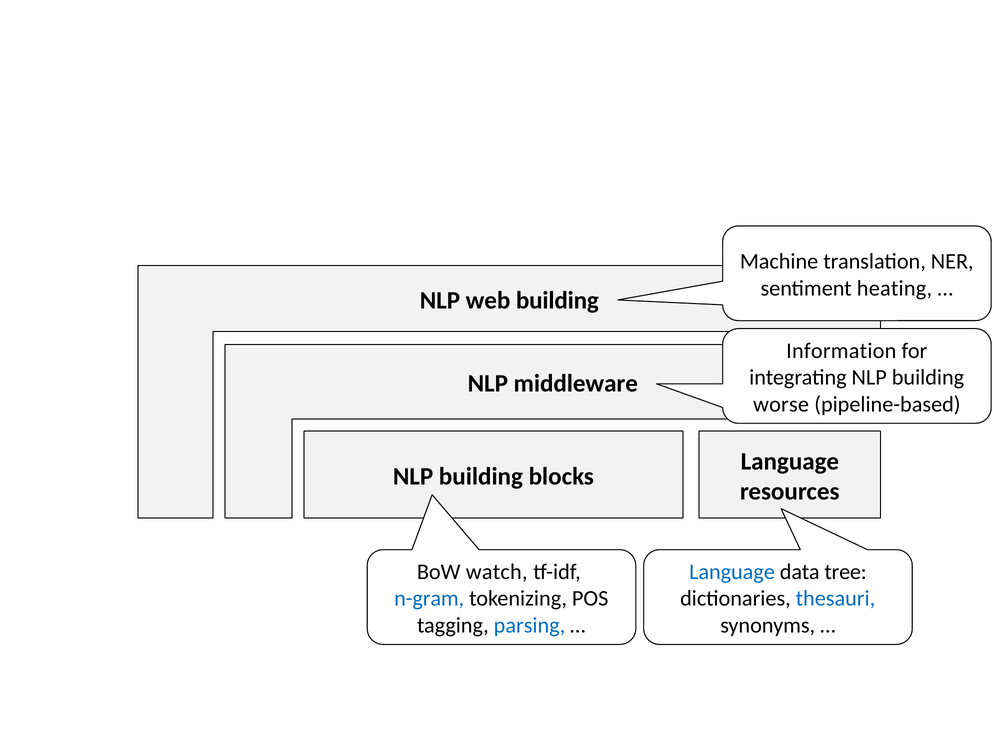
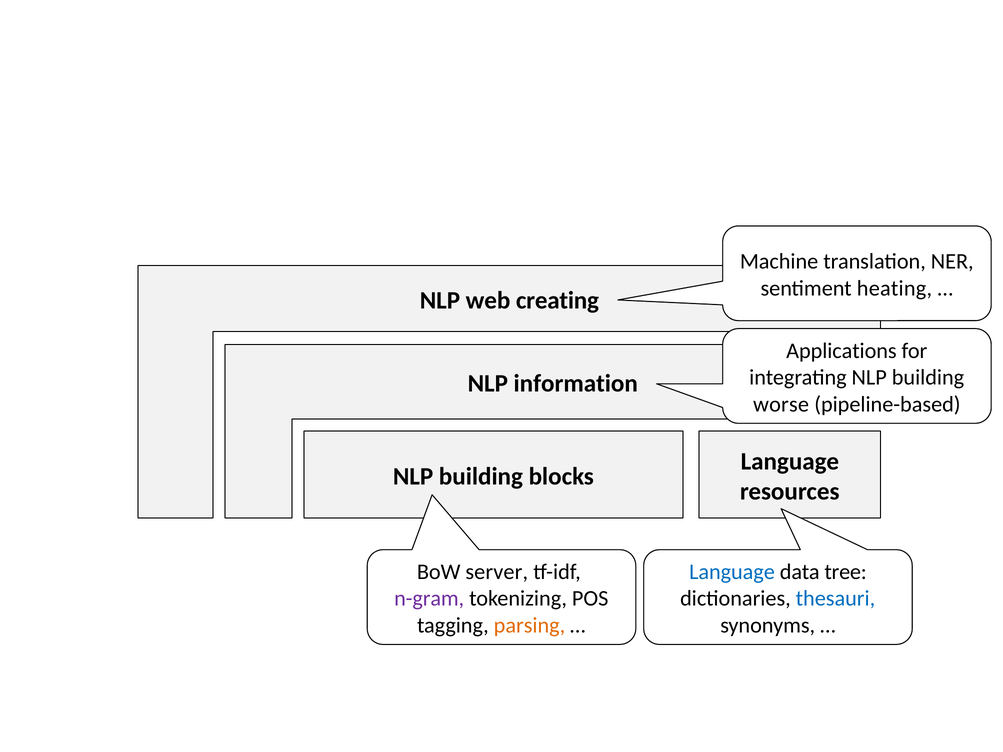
web building: building -> creating (557, 300)
Information: Information -> Applications (841, 351)
middleware: middleware -> information (576, 384)
watch: watch -> server (497, 572)
n-gram colour: blue -> purple (429, 599)
parsing colour: blue -> orange (529, 626)
